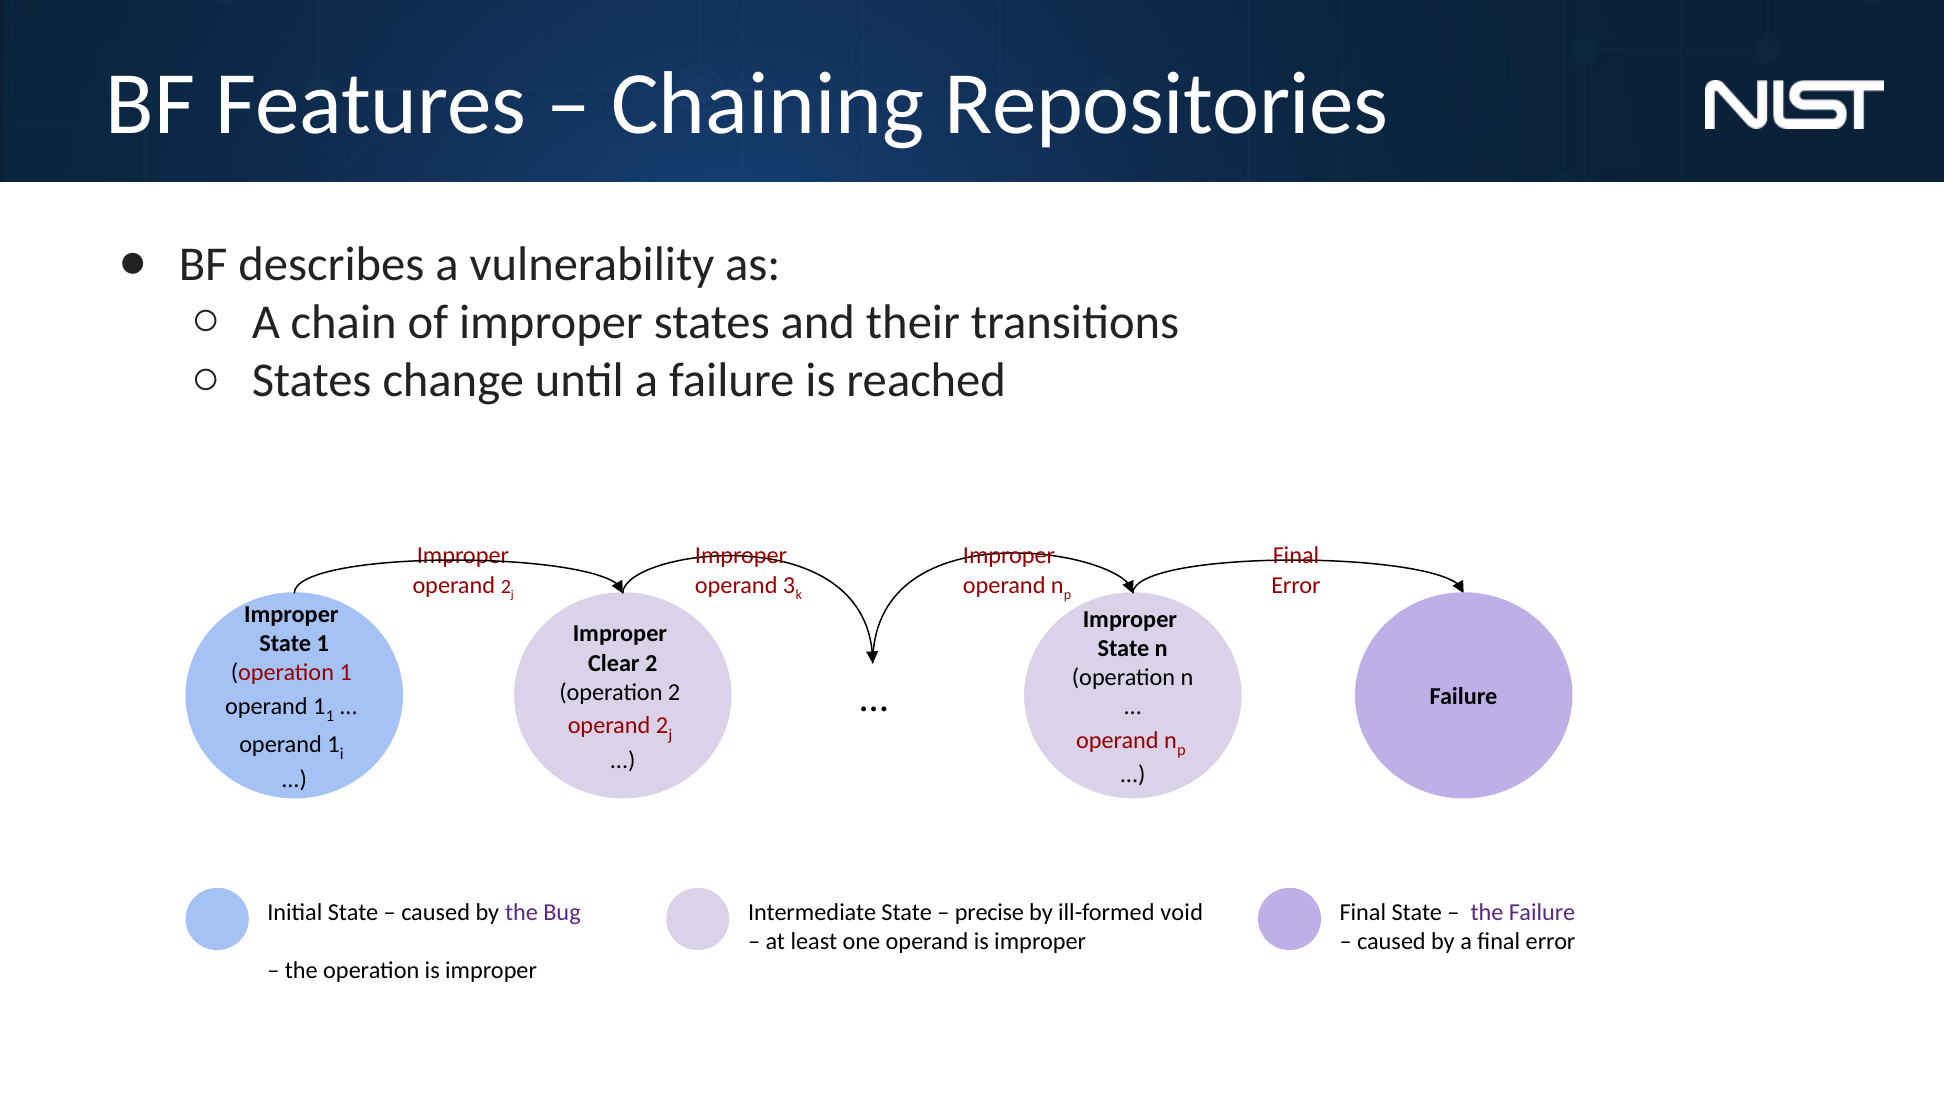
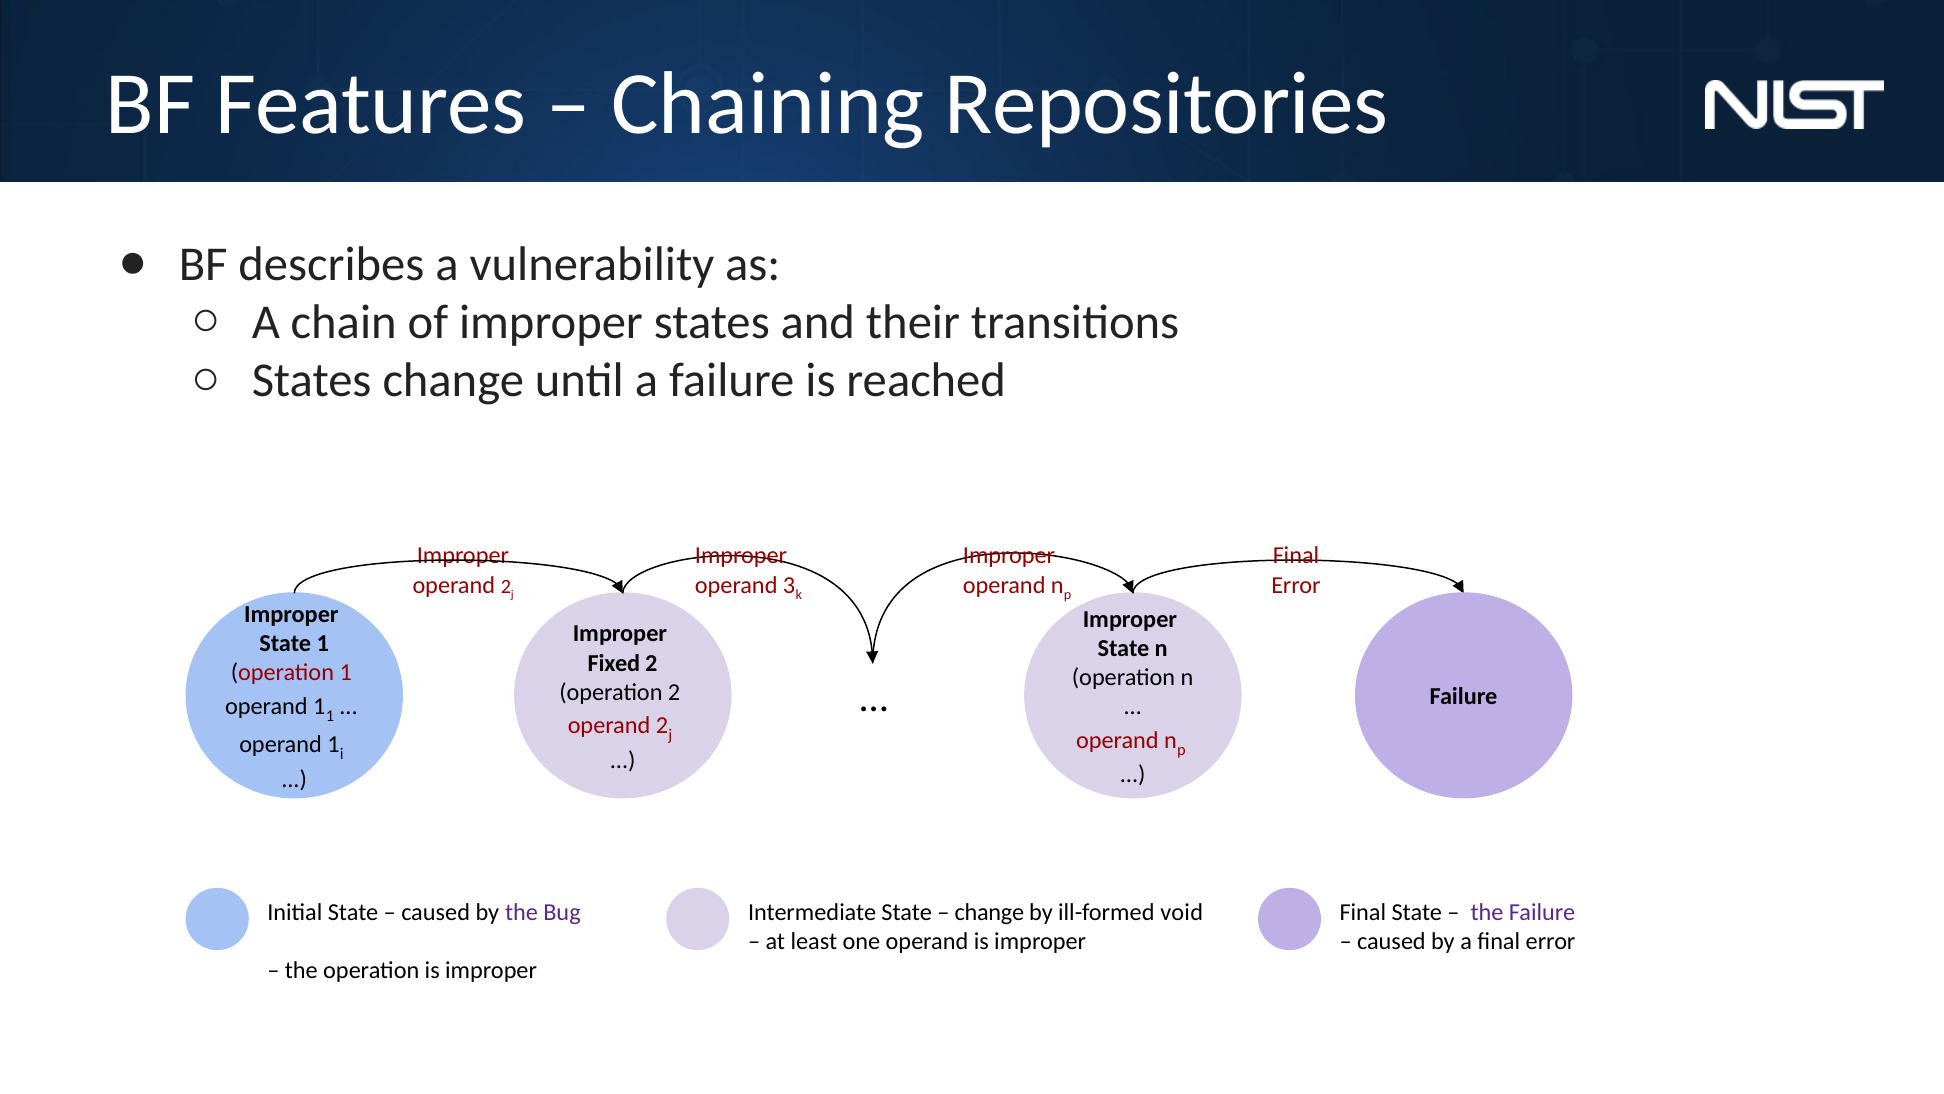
Clear: Clear -> Fixed (614, 663)
precise: precise -> change (989, 912)
